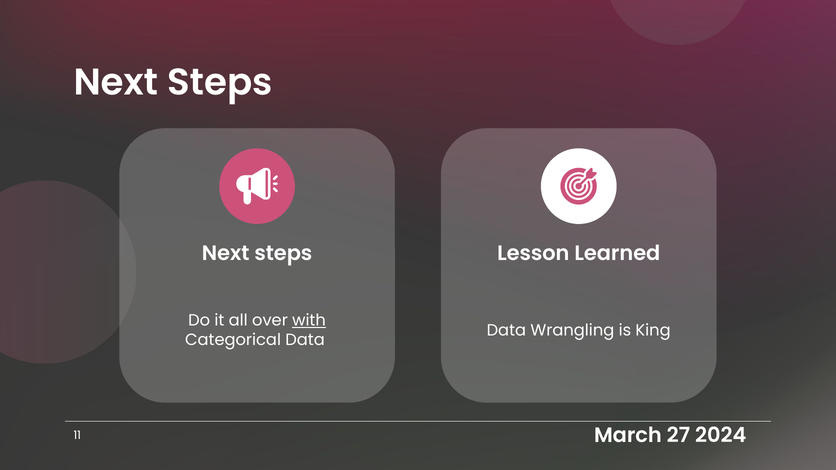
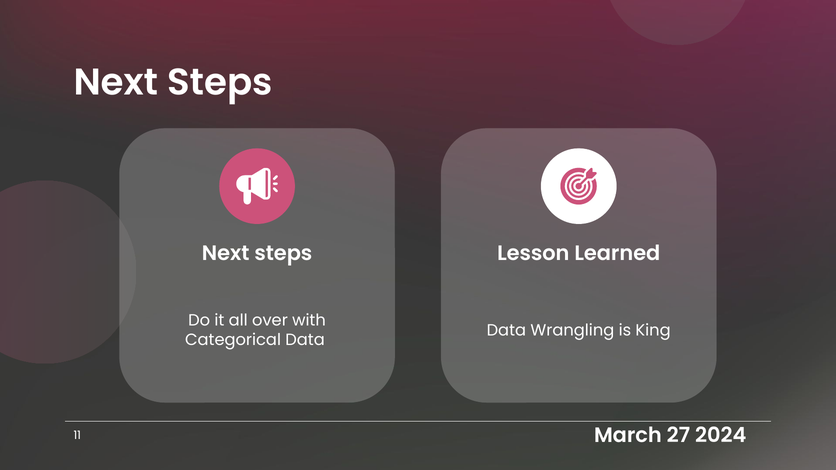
with underline: present -> none (309, 321)
